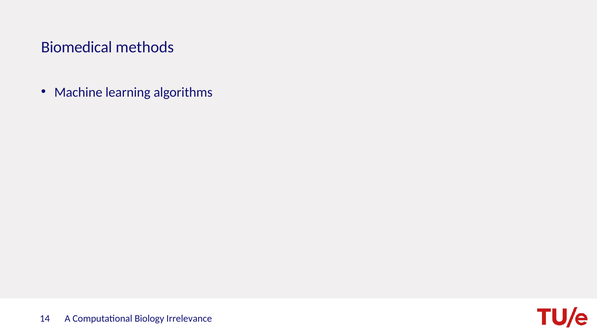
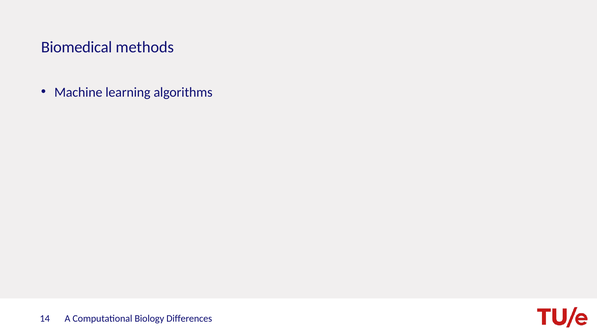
Irrelevance: Irrelevance -> Differences (189, 318)
